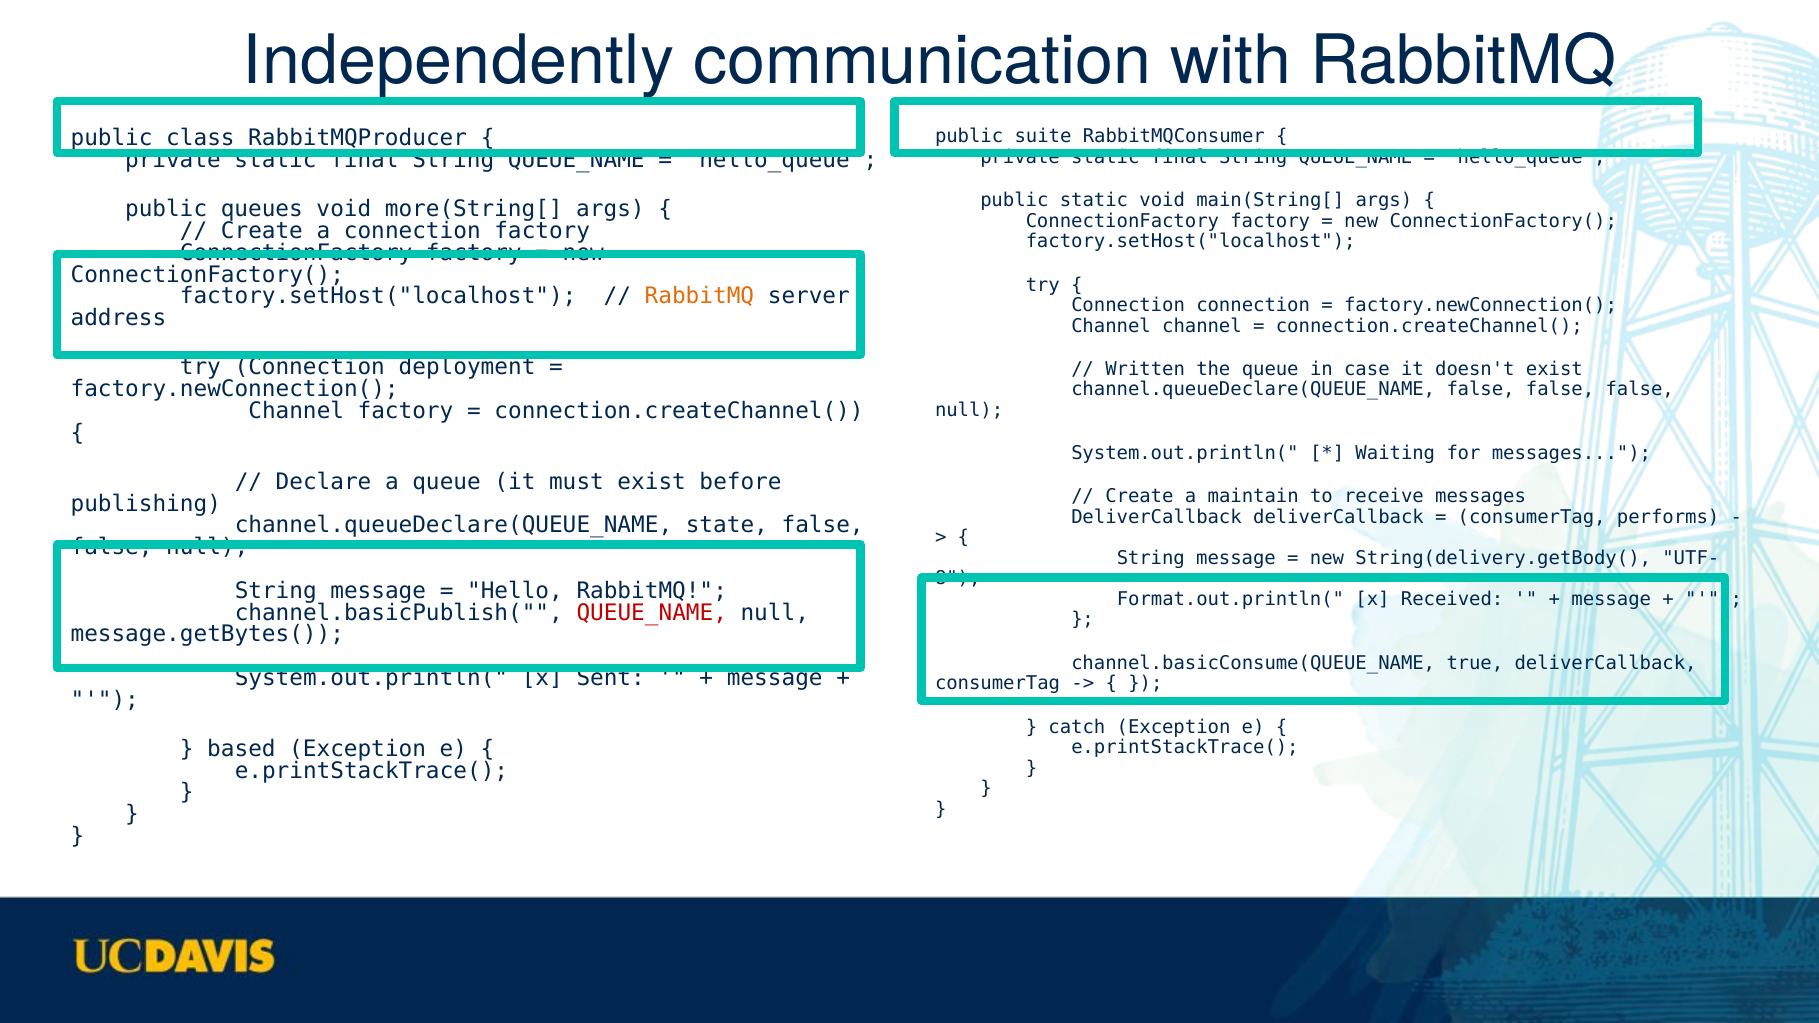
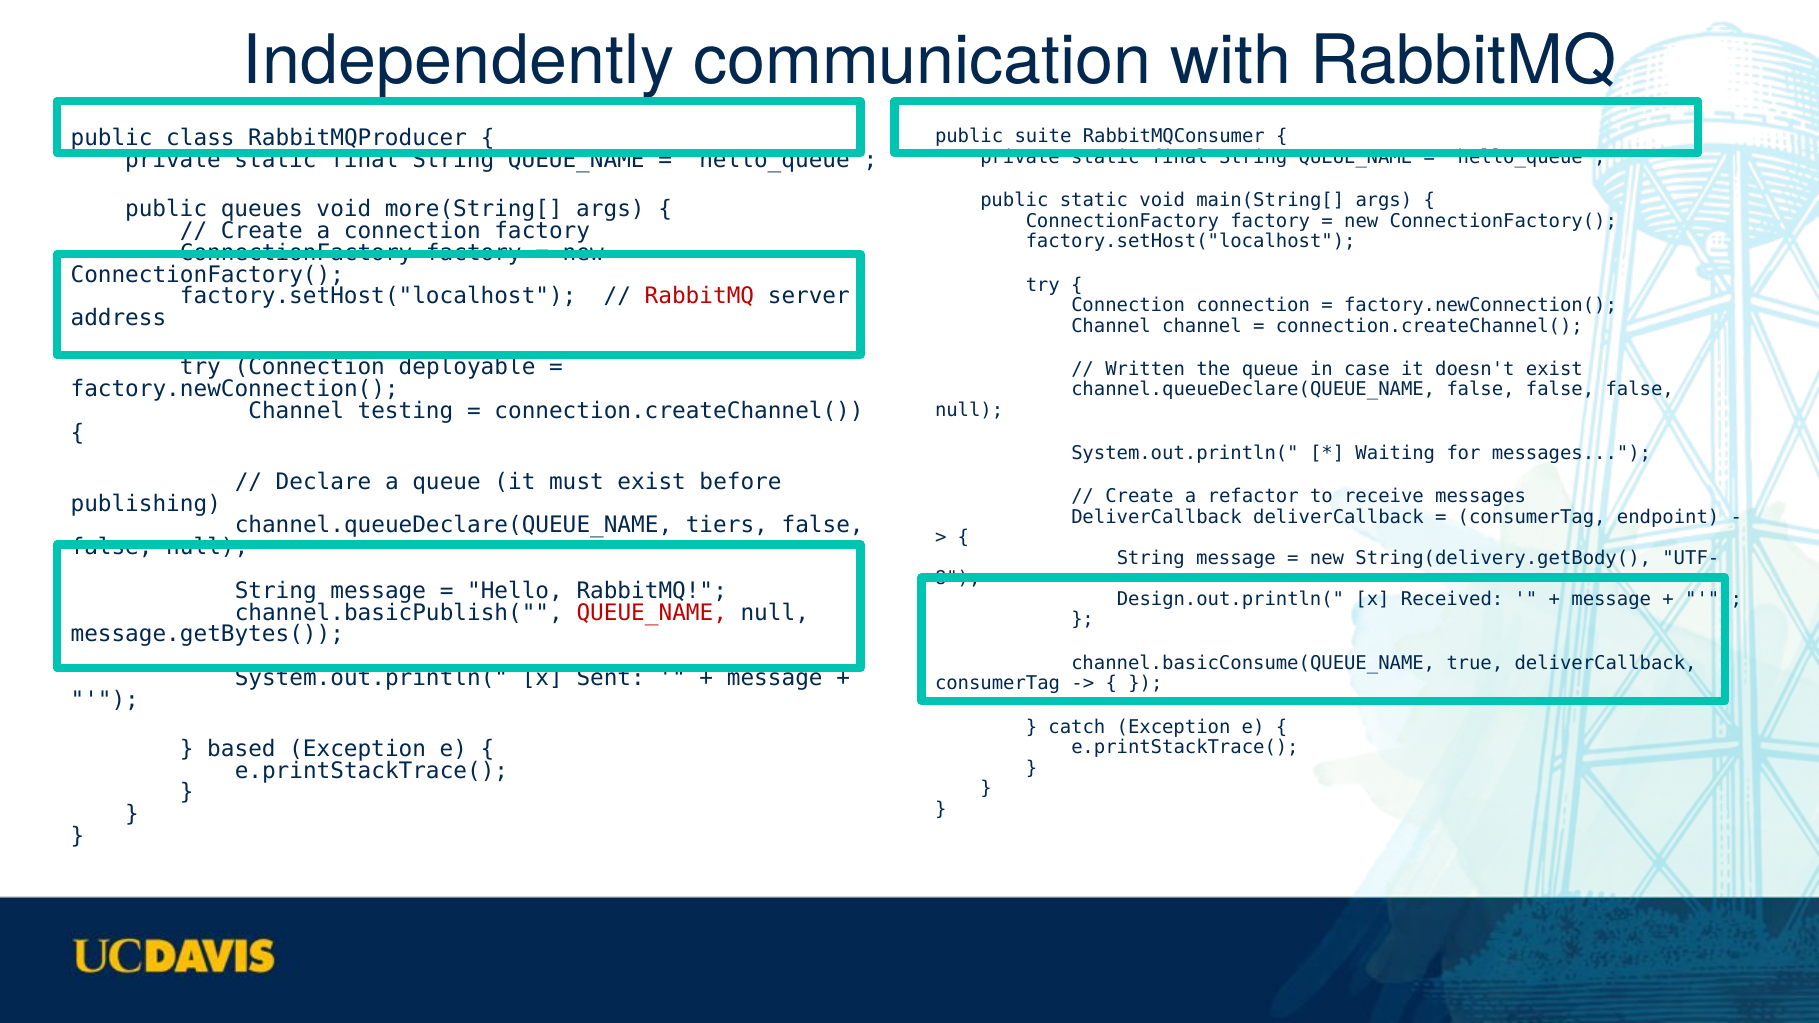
RabbitMQ colour: orange -> red (699, 296)
deployment: deployment -> deployable (467, 367)
Channel factory: factory -> testing (405, 411)
maintain: maintain -> refactor (1253, 497)
performs: performs -> endpoint (1668, 517)
state: state -> tiers (727, 525)
Format.out.println(: Format.out.println( -> Design.out.println( (1230, 599)
